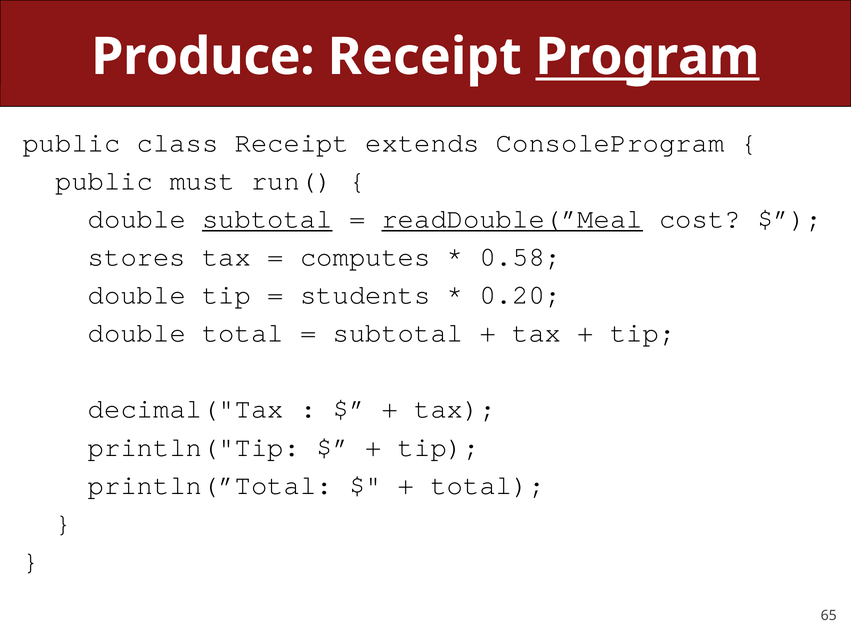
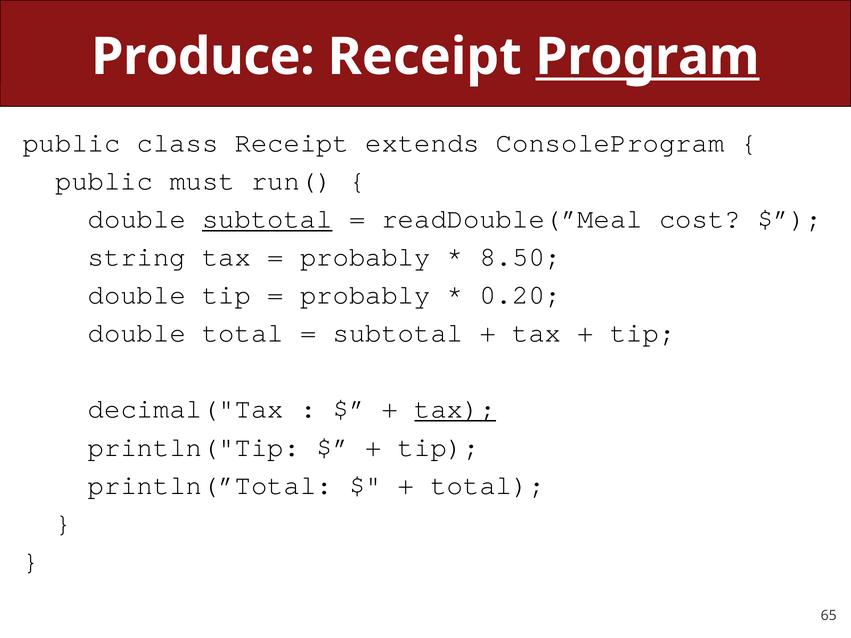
readDouble(”Meal underline: present -> none (512, 219)
stores: stores -> string (137, 257)
computes: computes -> probably (365, 257)
0.58: 0.58 -> 8.50 (520, 257)
students: students -> probably (365, 295)
tax underline: none -> present (455, 409)
